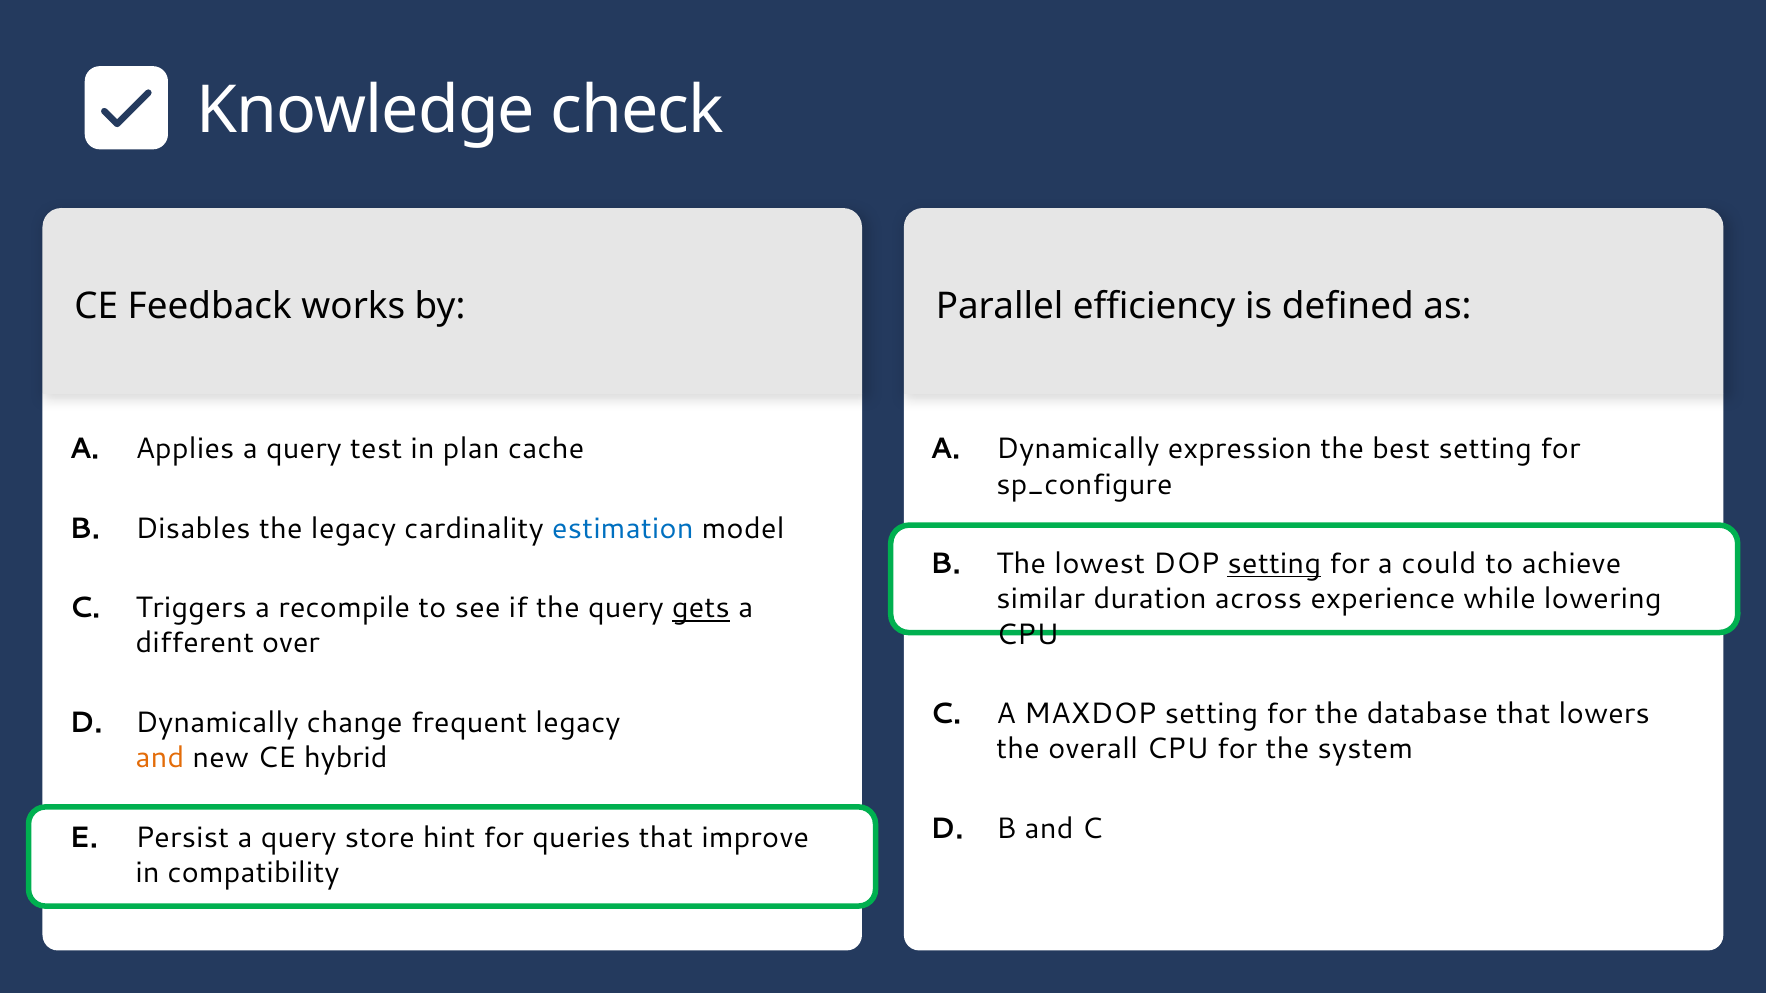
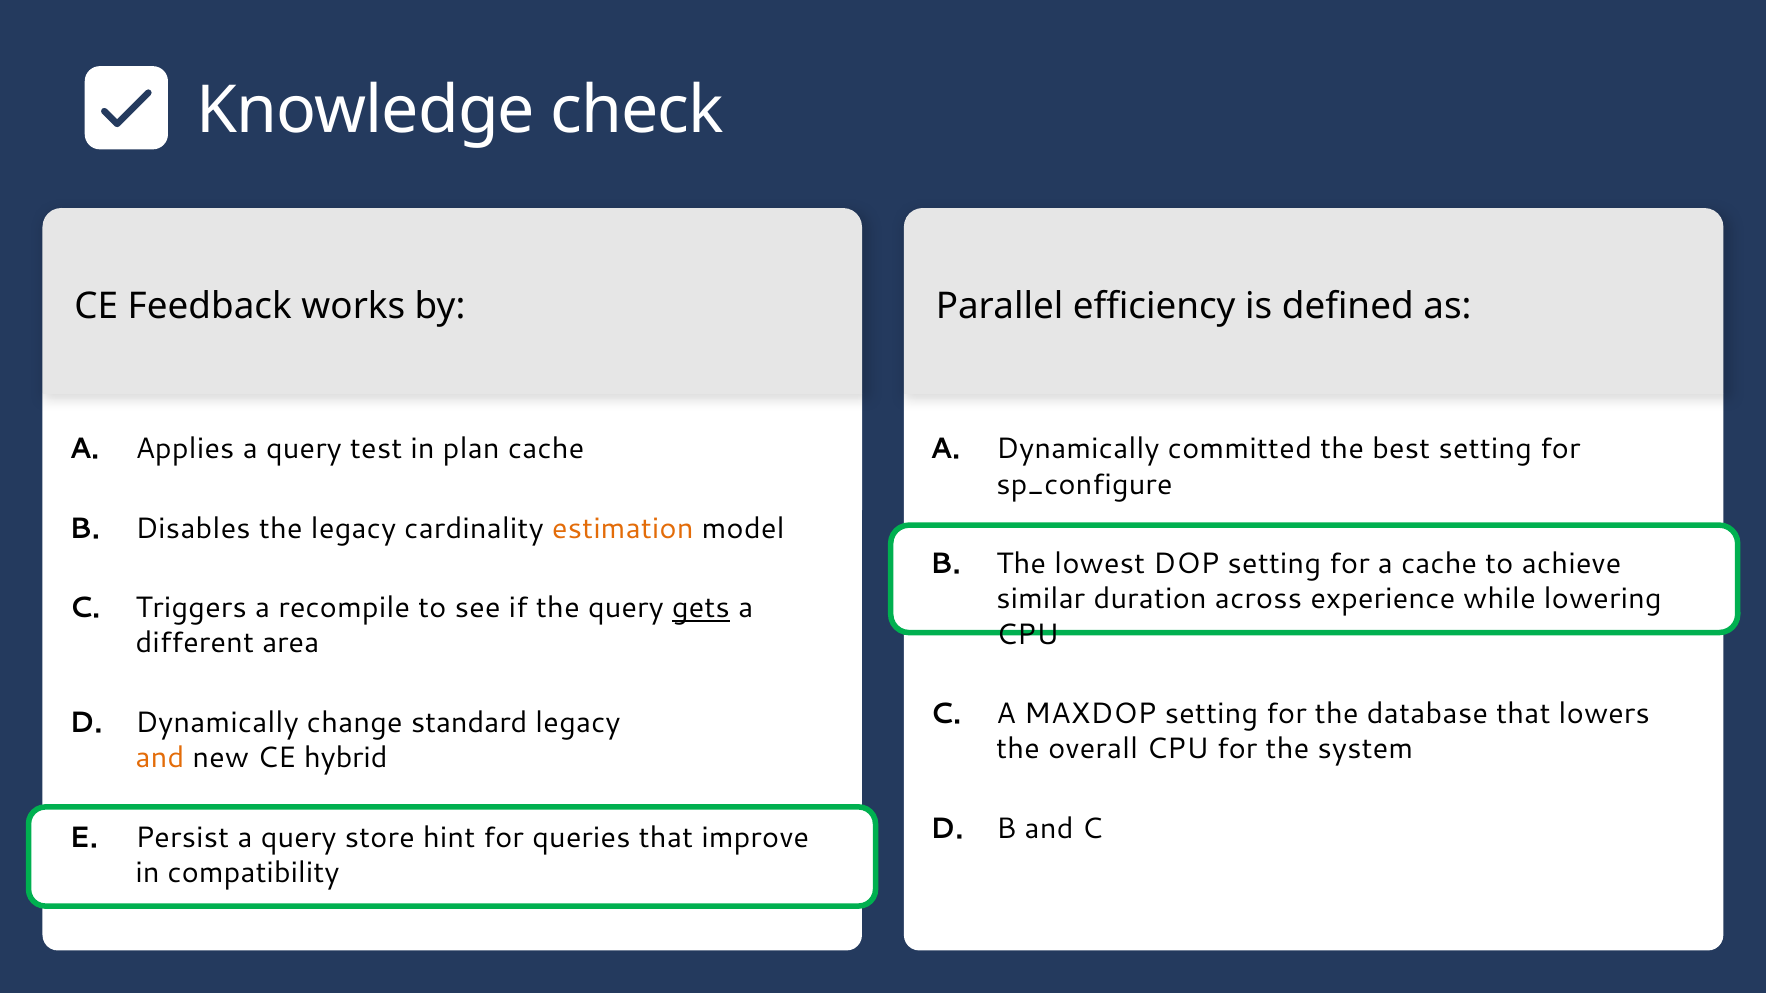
expression: expression -> committed (1240, 449)
estimation colour: blue -> orange (623, 529)
setting underline: present -> none (1274, 564)
a could: could -> cache (1439, 564)
over: over -> area (291, 644)
frequent: frequent -> standard (469, 723)
